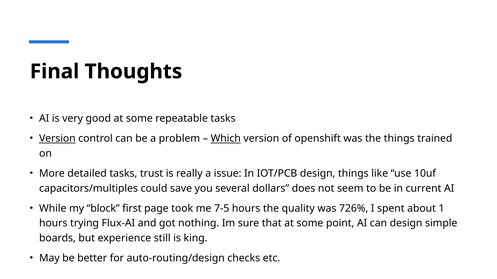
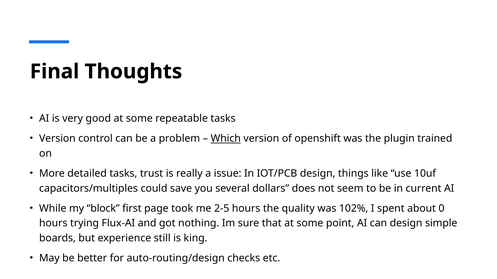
Version underline: present -> none (57, 139)
the things: things -> plugin (399, 139)
7-5: 7-5 -> 2-5 (222, 209)
726%: 726% -> 102% (354, 209)
1: 1 -> 0 (442, 209)
